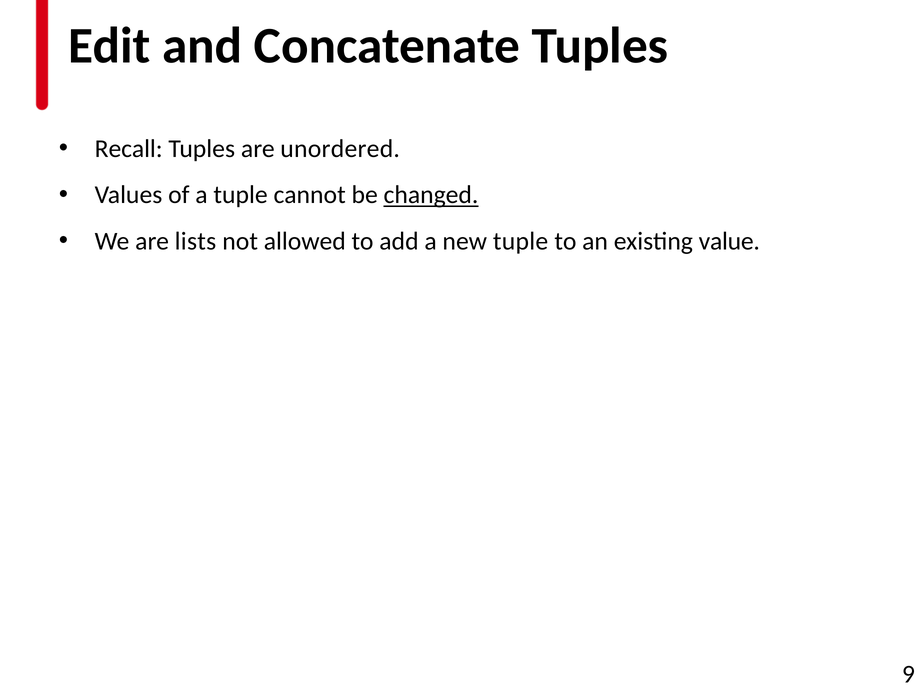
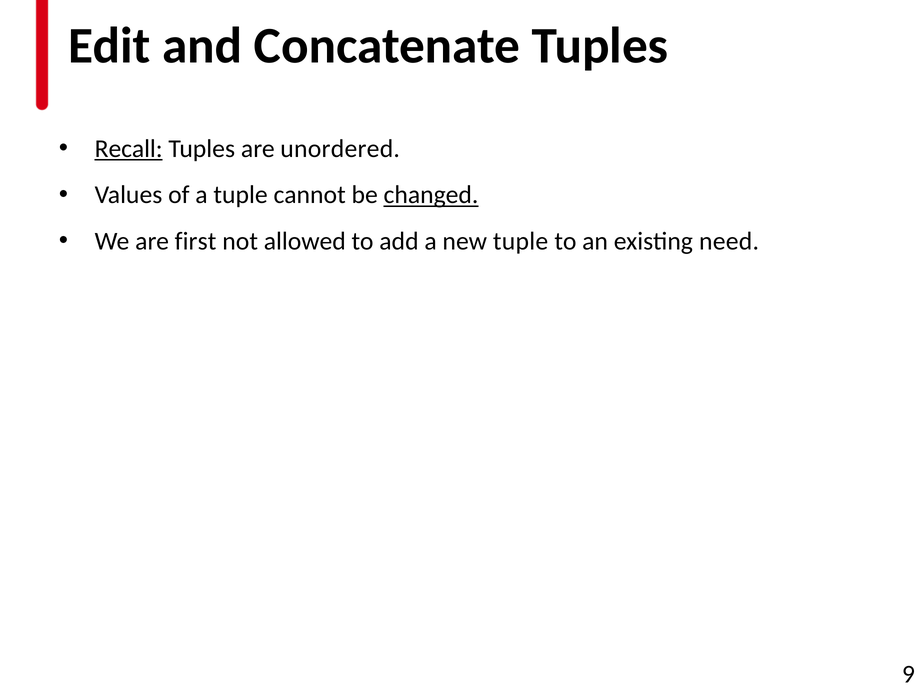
Recall underline: none -> present (129, 149)
lists: lists -> first (196, 241)
value: value -> need (729, 241)
